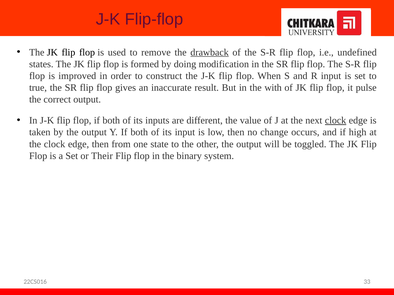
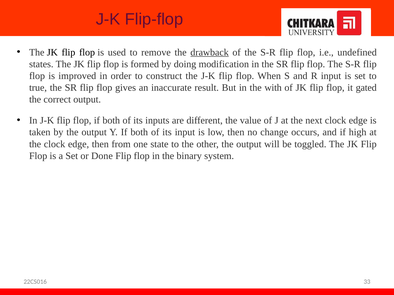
pulse: pulse -> gated (366, 88)
clock underline: present -> none (336, 121)
Their: Their -> Done (102, 156)
